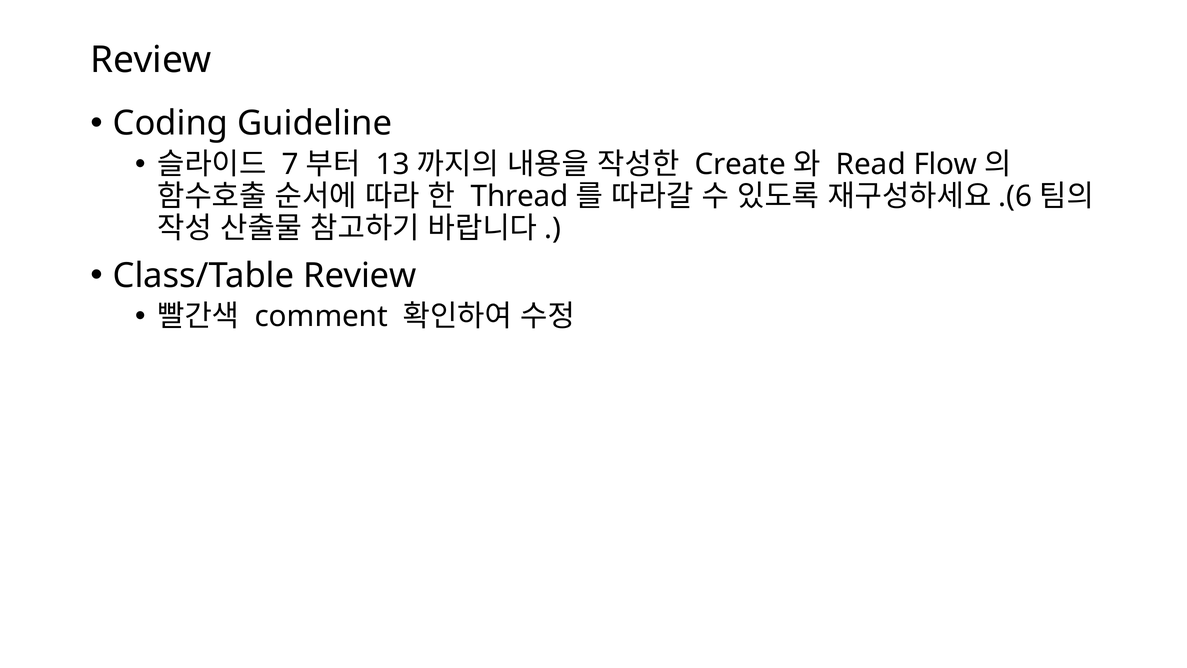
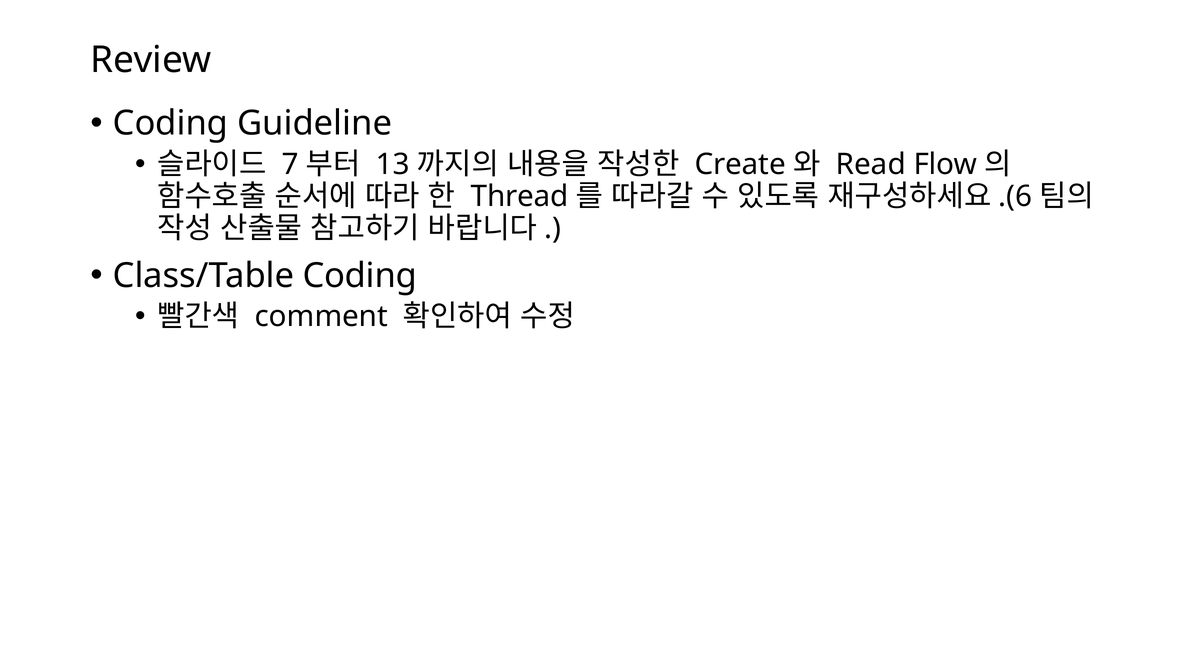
Class/Table Review: Review -> Coding (360, 275)
